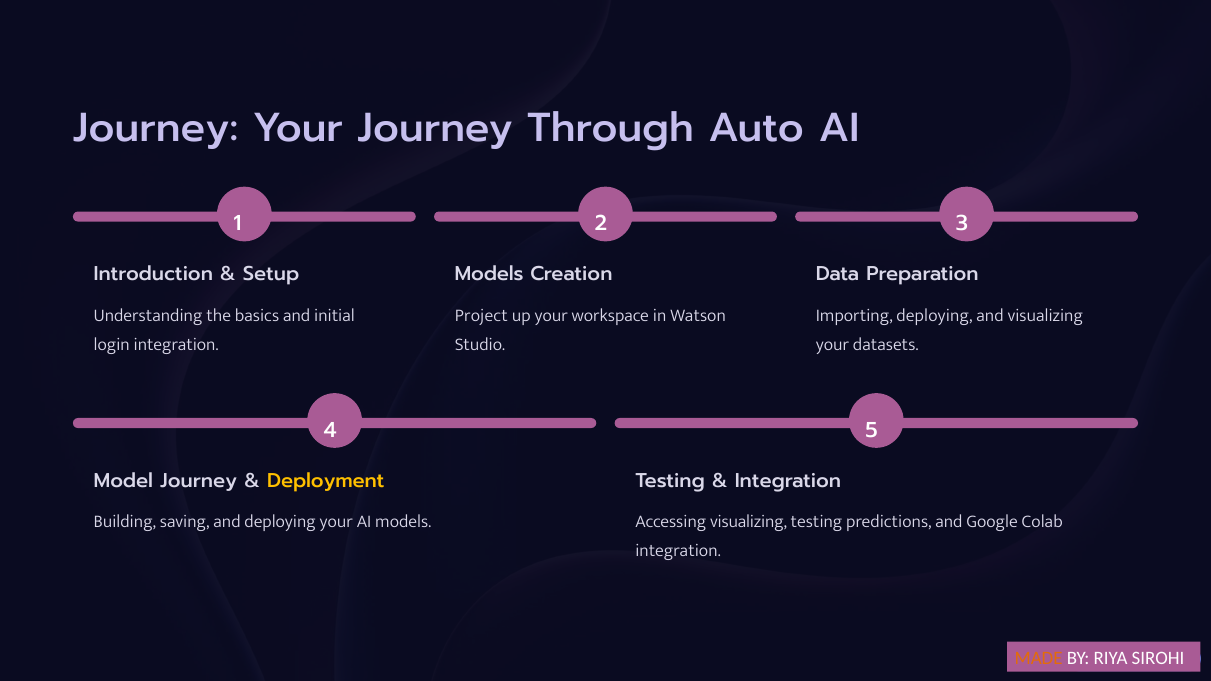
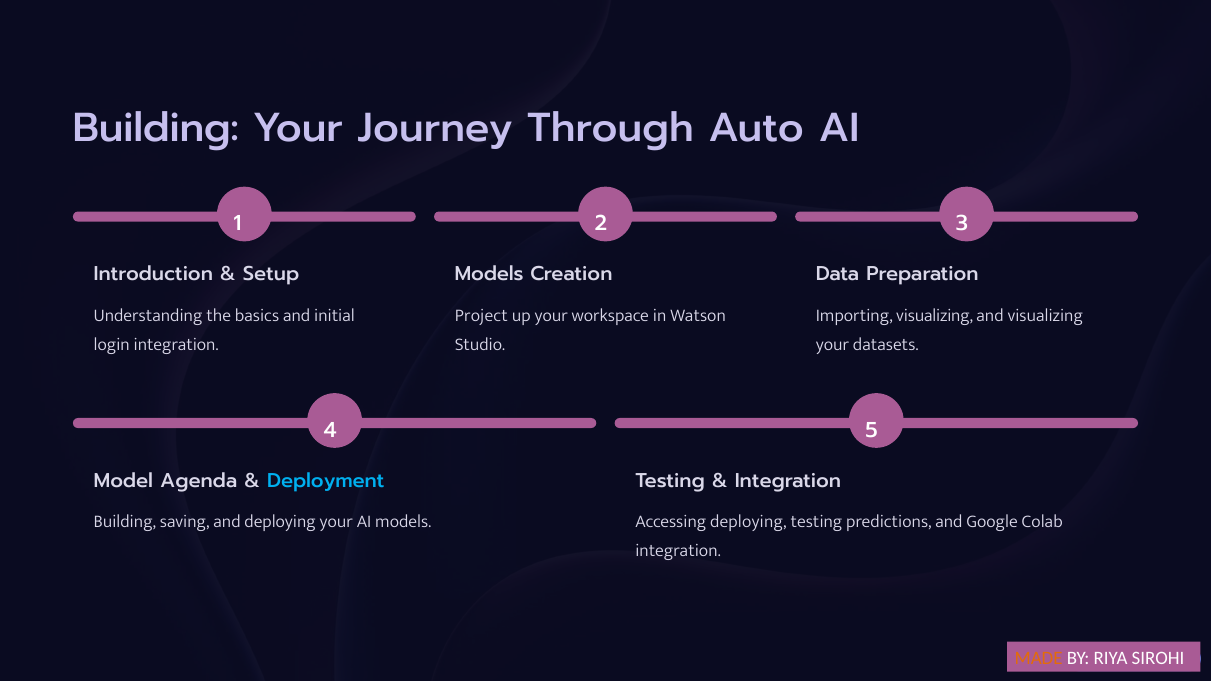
Journey: Journey -> Building (156, 129)
Importing deploying: deploying -> visualizing (935, 315)
Model Journey: Journey -> Agenda (199, 481)
Deployment colour: yellow -> light blue (326, 481)
Accessing visualizing: visualizing -> deploying (748, 522)
